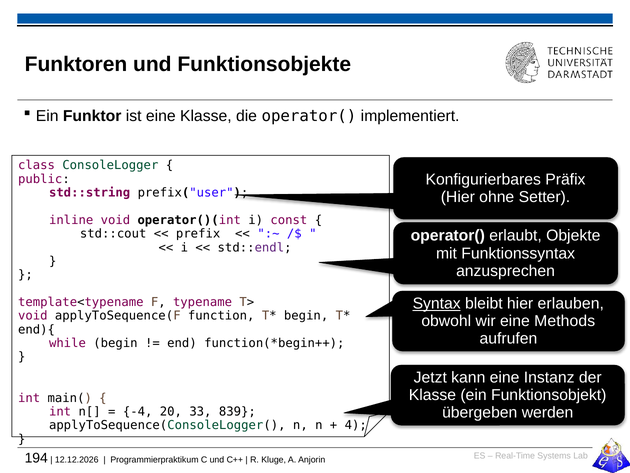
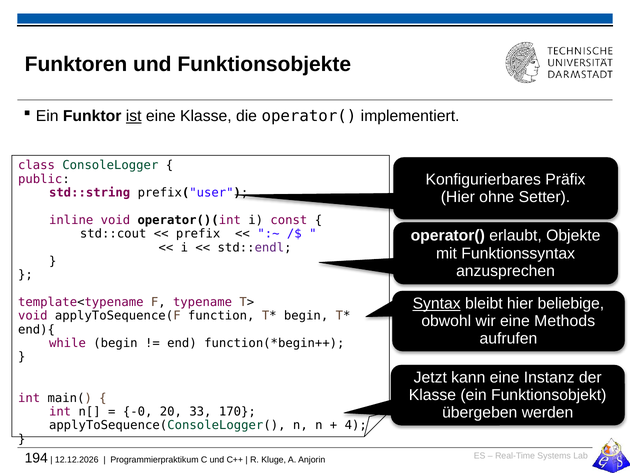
ist underline: none -> present (134, 116)
erlauben: erlauben -> beliebige (571, 303)
-4: -4 -> -0 (138, 411)
839: 839 -> 170 (237, 411)
